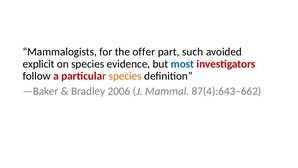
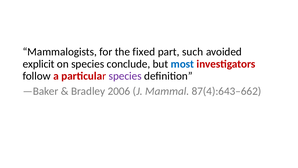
offer: offer -> fixed (144, 52)
evidence: evidence -> conclude (128, 64)
species colour: orange -> purple (125, 76)
